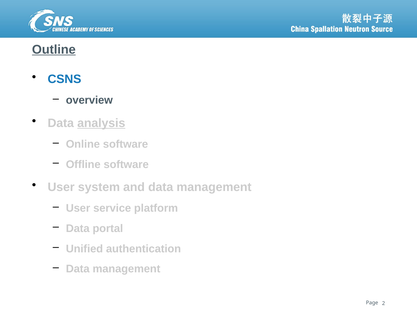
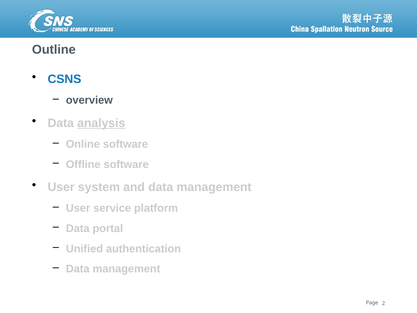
Outline underline: present -> none (54, 50)
